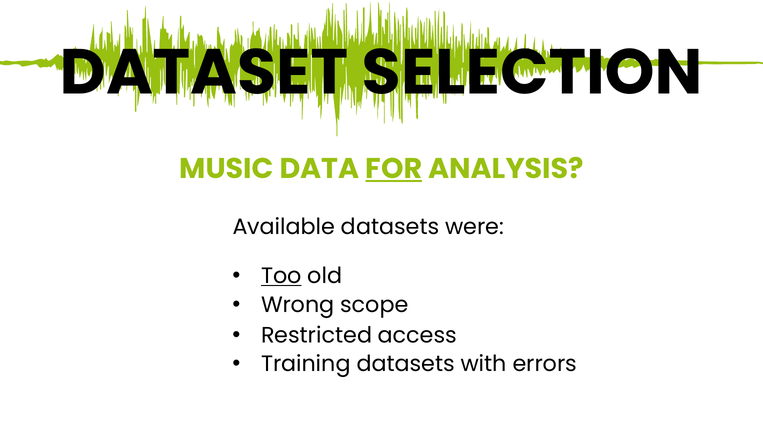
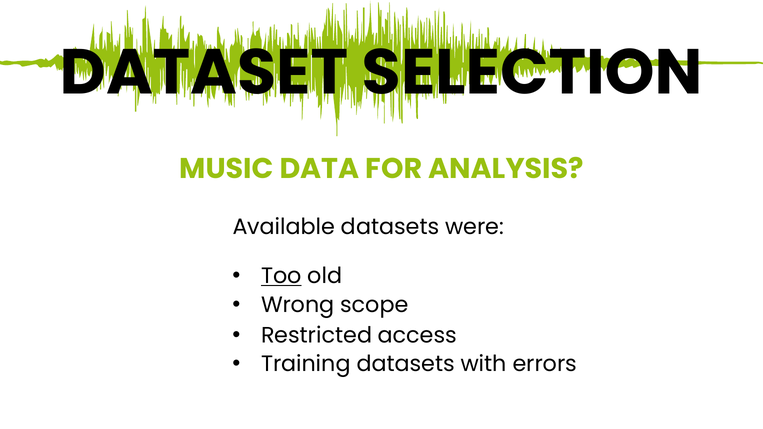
FOR underline: present -> none (394, 169)
